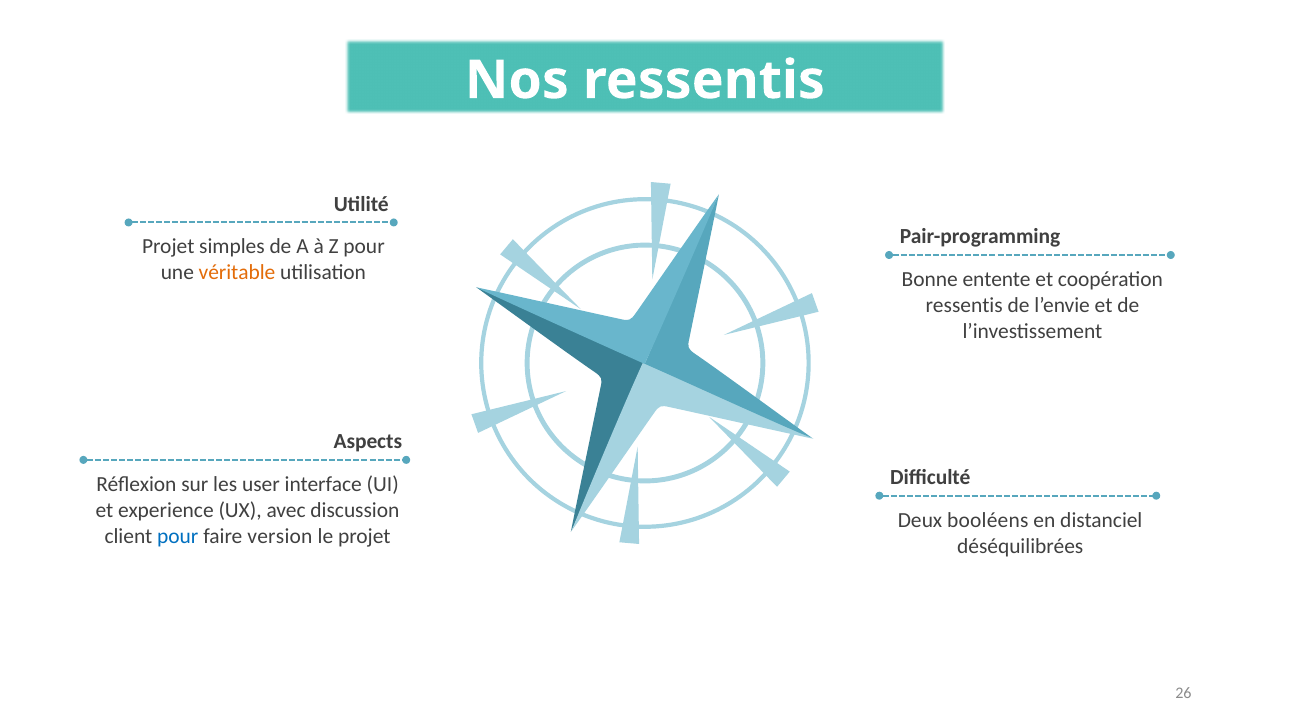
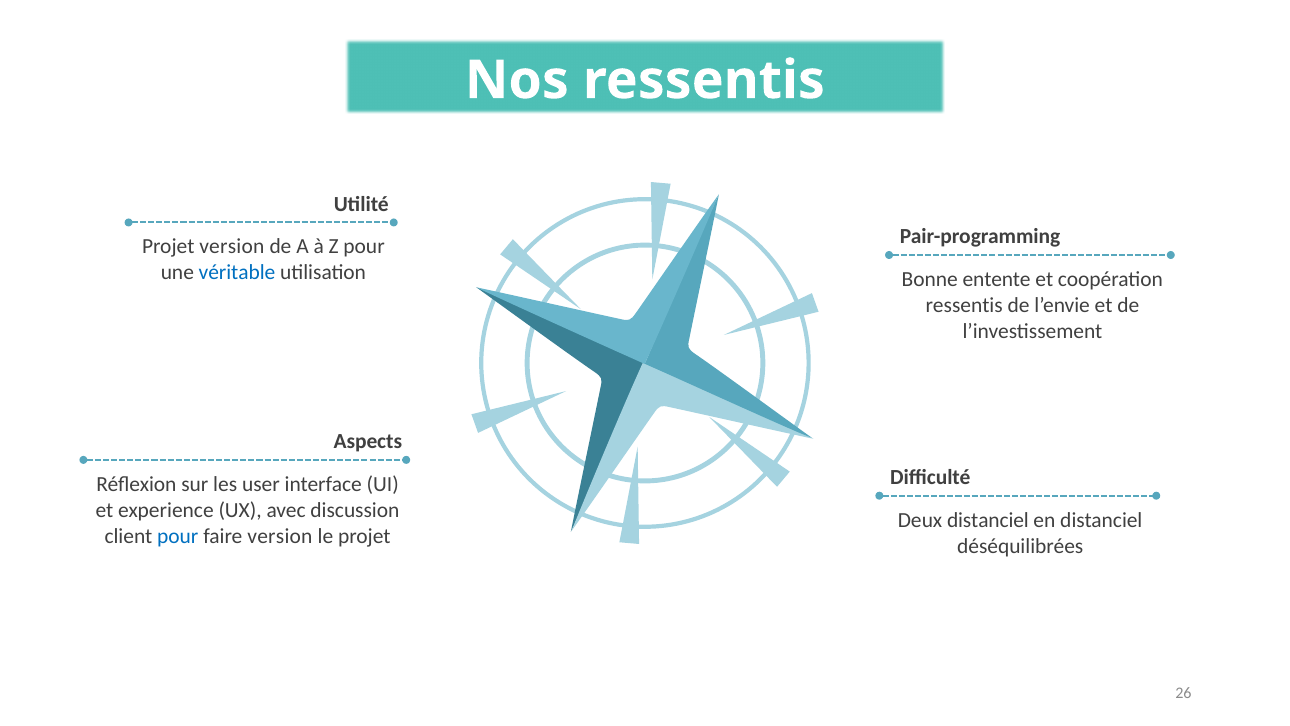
Projet simples: simples -> version (232, 247)
véritable colour: orange -> blue (237, 273)
Deux booléens: booléens -> distanciel (988, 520)
